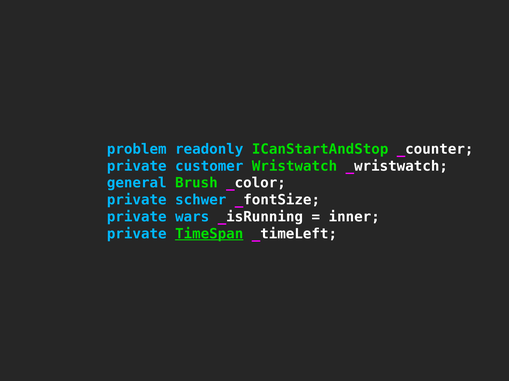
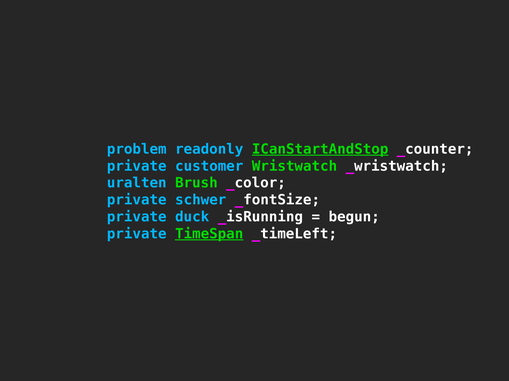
ICanStartAndStop underline: none -> present (320, 149)
general: general -> uralten (137, 183)
wars: wars -> duck (192, 217)
inner: inner -> begun (354, 217)
